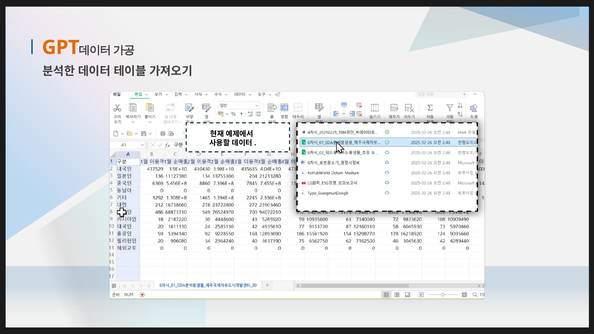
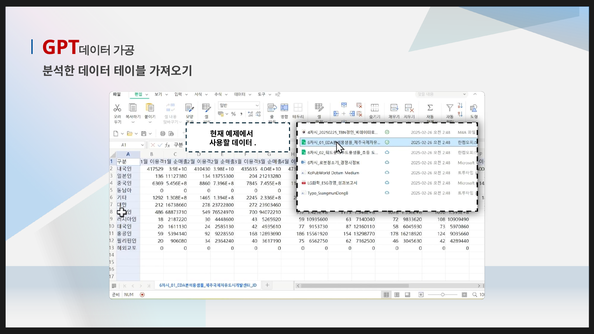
GPT colour: orange -> red (61, 47)
